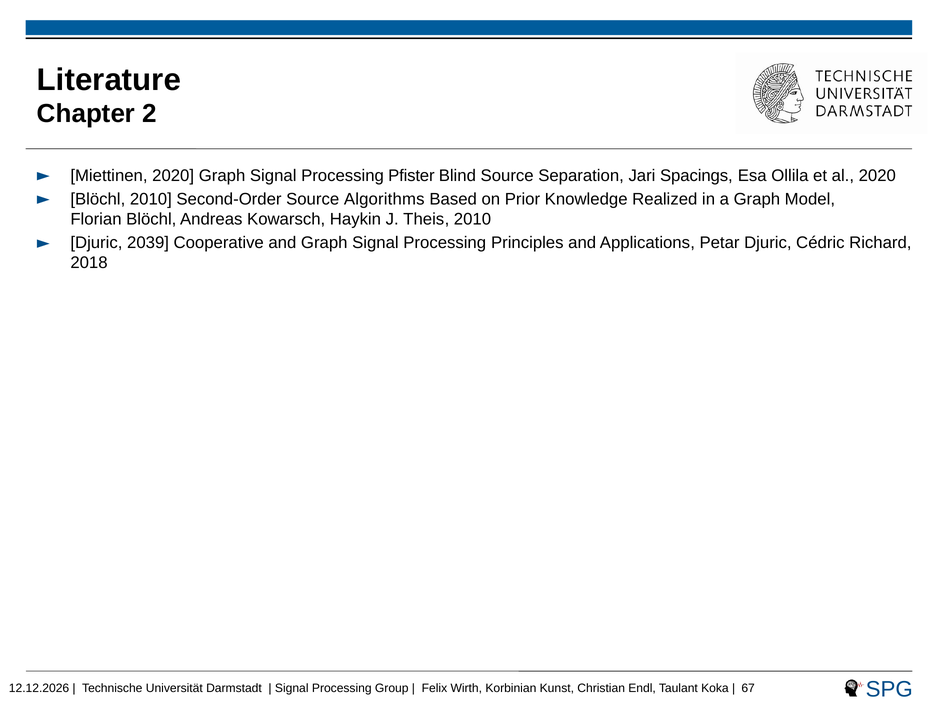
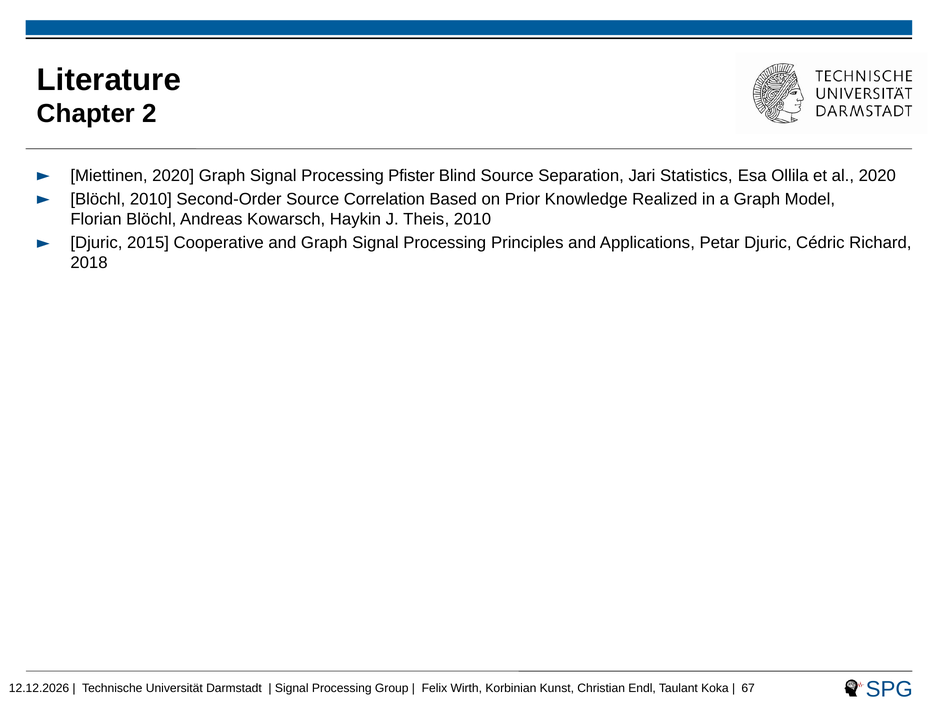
Spacings: Spacings -> Statistics (696, 176)
Algorithms: Algorithms -> Correlation (384, 199)
2039: 2039 -> 2015 (148, 243)
